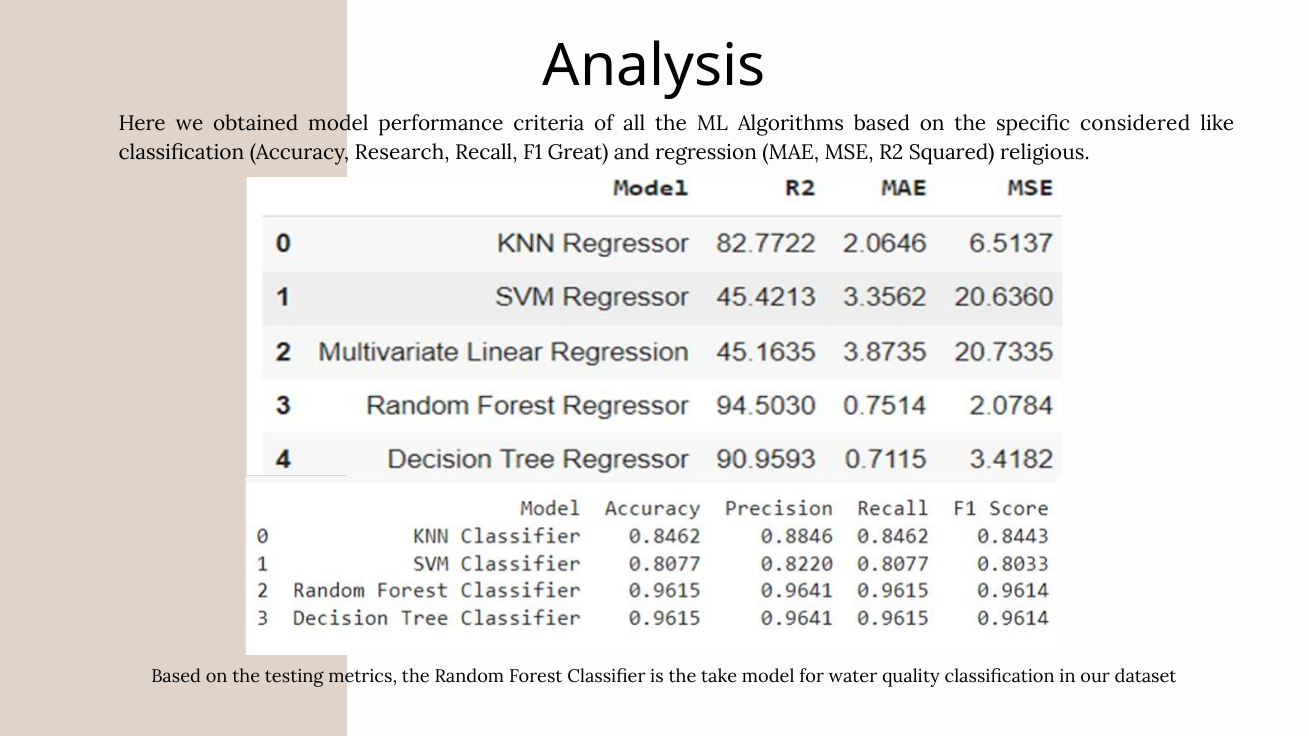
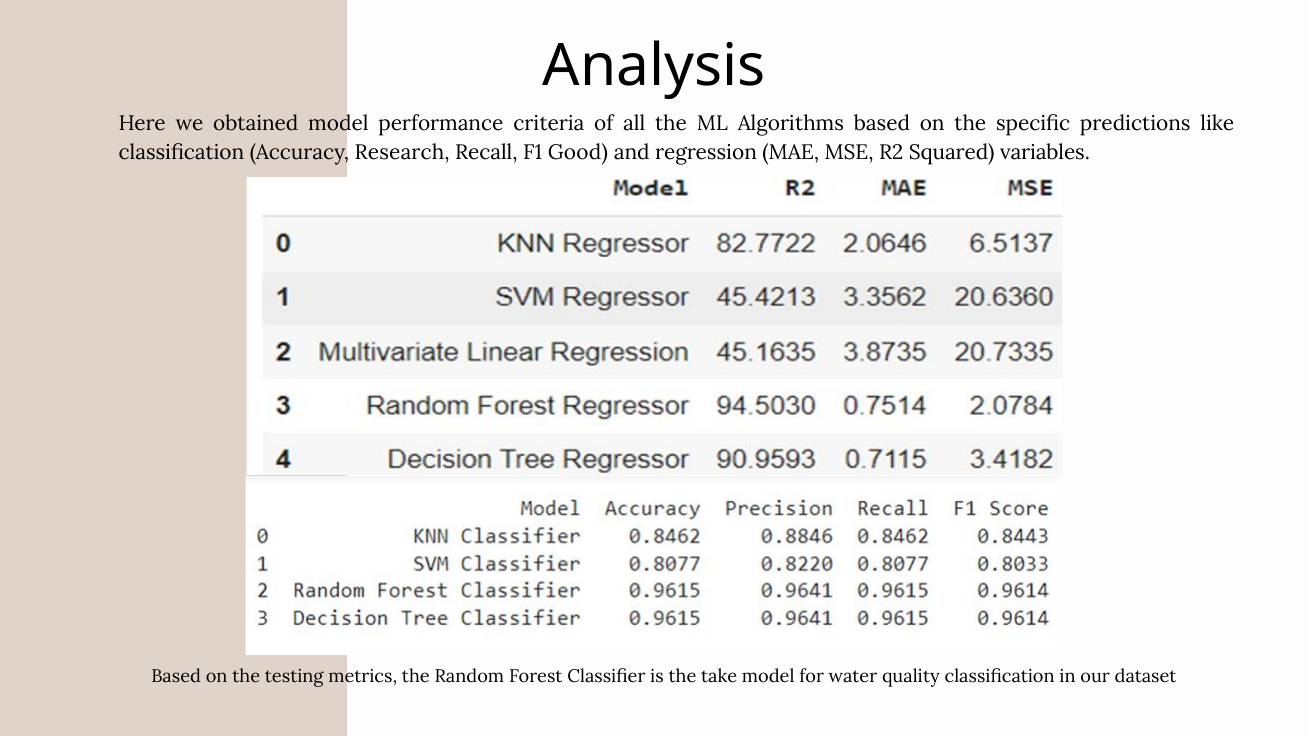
considered: considered -> predictions (1135, 124)
Great: Great -> Good (578, 153)
religious: religious -> variables (1045, 153)
